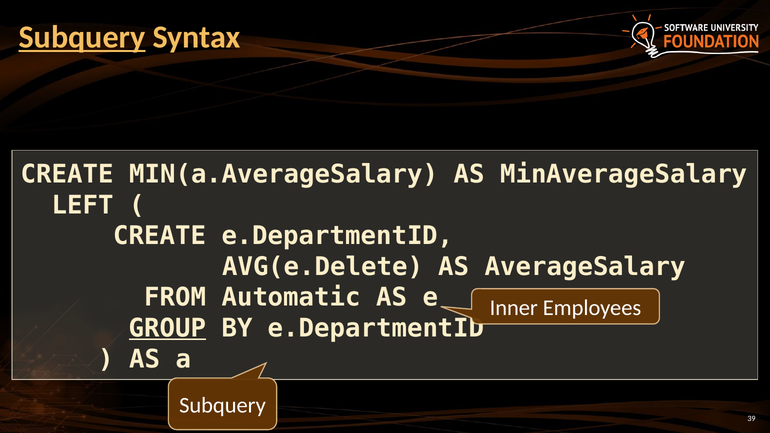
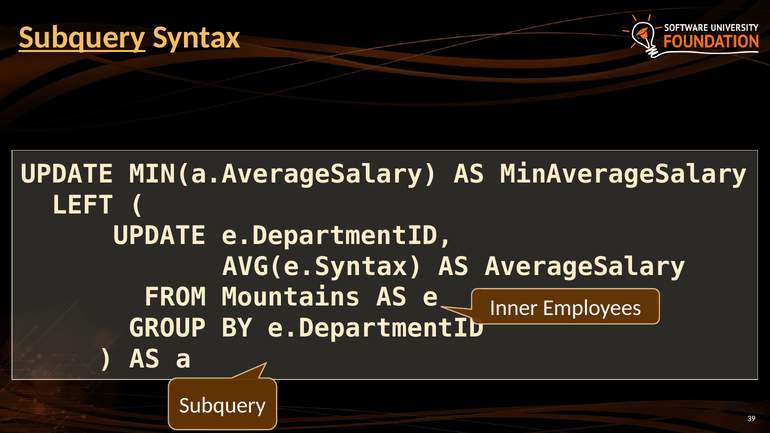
CREATE: CREATE -> UPDATE (67, 174)
CREATE: CREATE -> UPDATE (160, 236)
AVG(e.Delete: AVG(e.Delete -> AVG(e.Syntax (323, 267)
Automatic: Automatic -> Mountains (291, 298)
GROUP underline: present -> none (168, 328)
